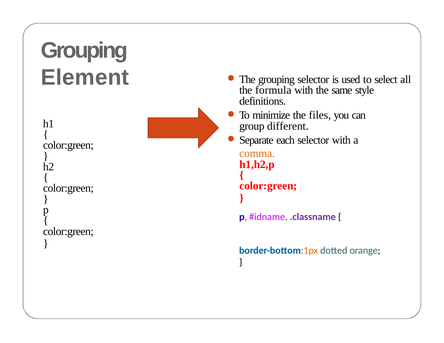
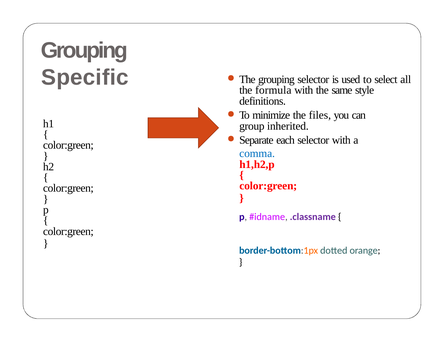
Element: Element -> Specific (85, 77)
different: different -> inherited (288, 126)
comma colour: orange -> blue (257, 154)
